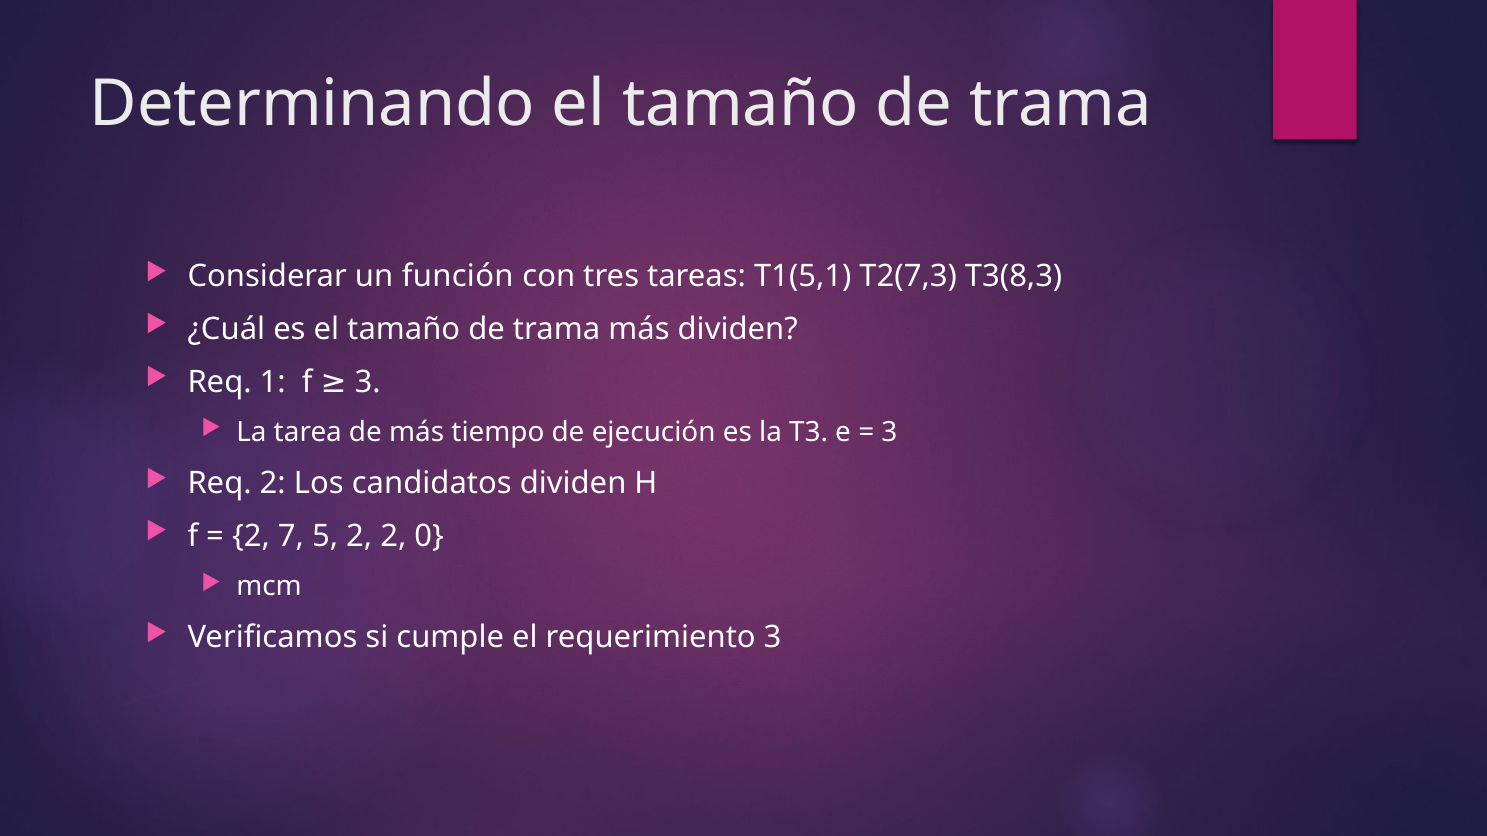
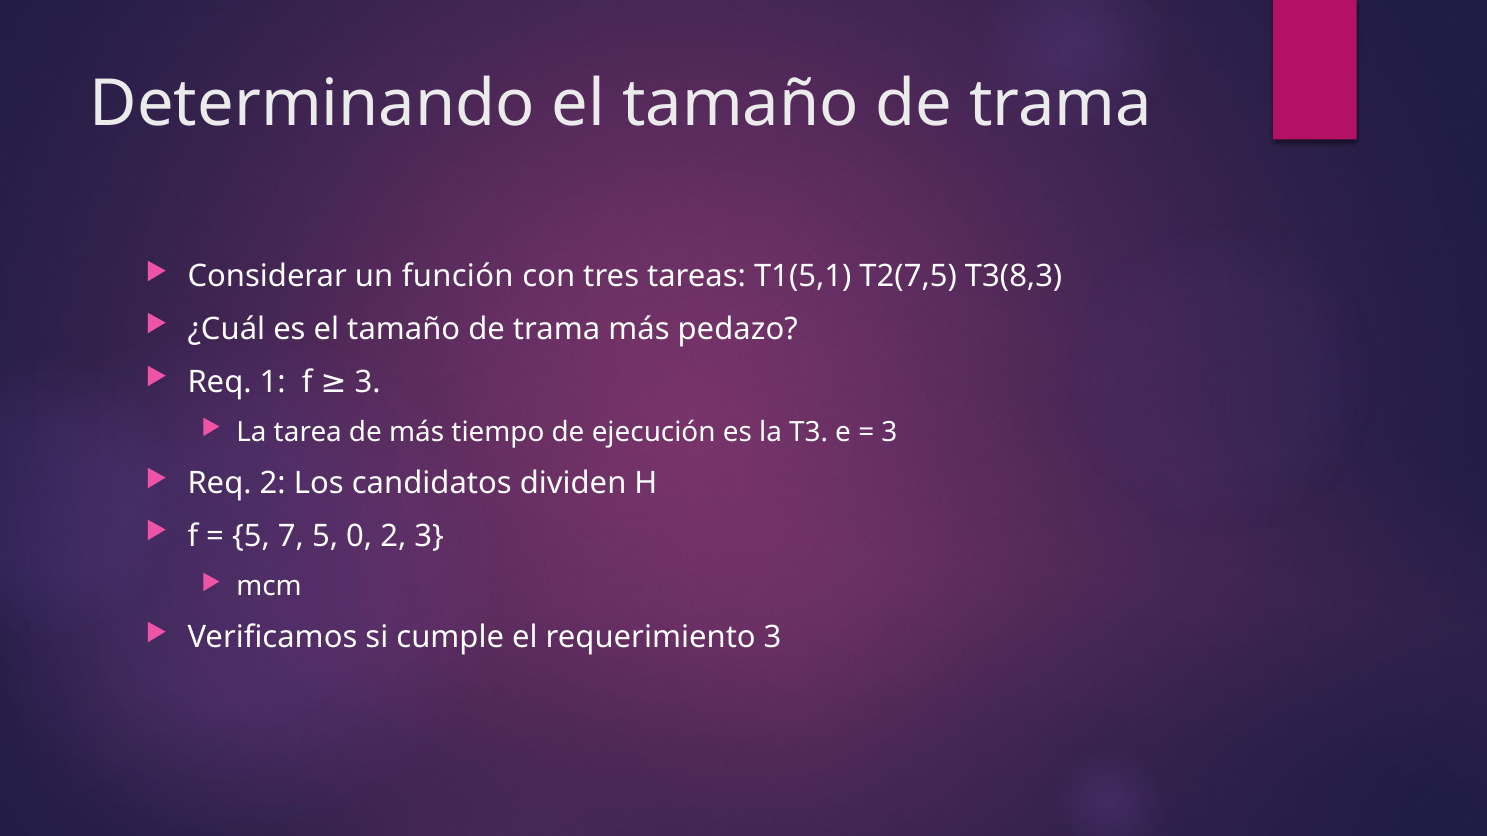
T2(7,3: T2(7,3 -> T2(7,5 (908, 277)
más dividen: dividen -> pedazo (738, 329)
2: 2 -> 5 (251, 536)
5 2: 2 -> 0 (359, 536)
2 0: 0 -> 3 (429, 536)
